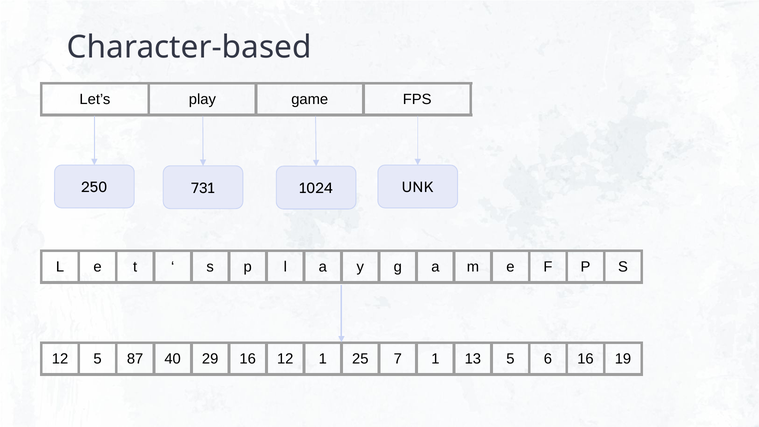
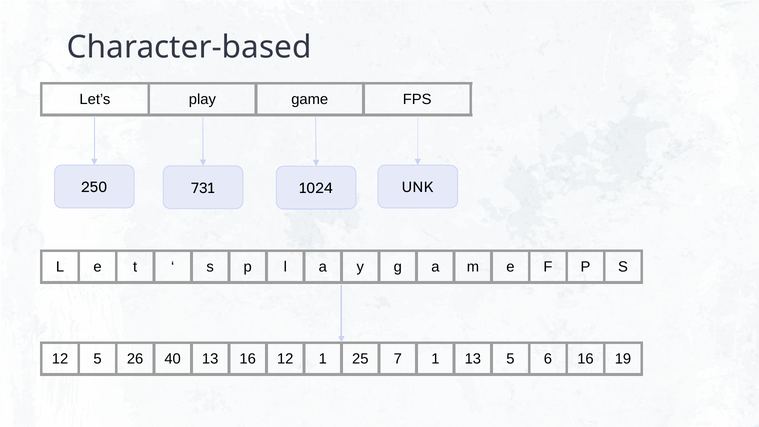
87: 87 -> 26 (135, 359)
40 29: 29 -> 13 (210, 359)
